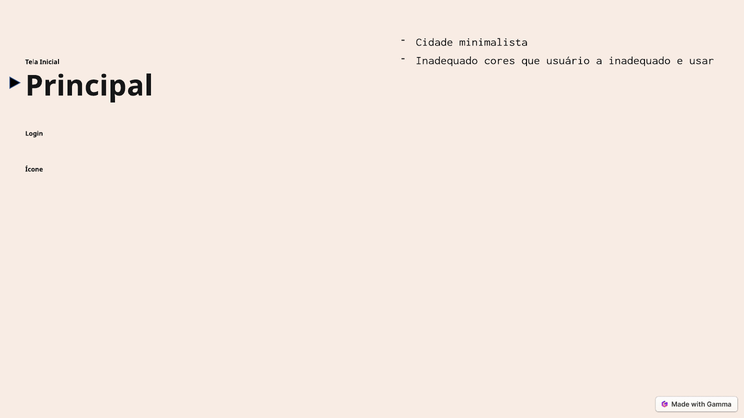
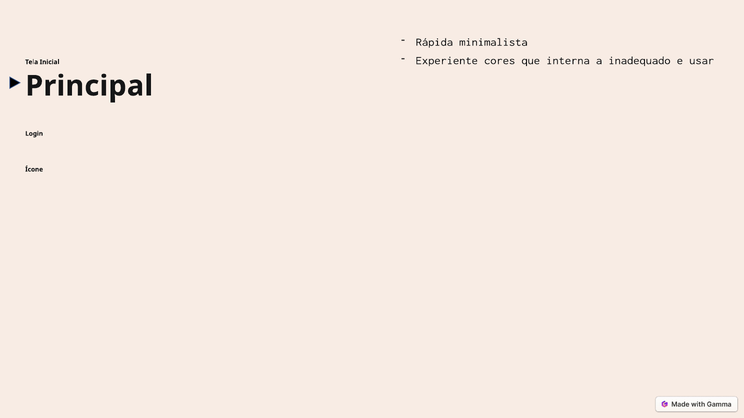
Cidade: Cidade -> Rápida (434, 42)
Inadequado: Inadequado -> Experiente (447, 60)
usuário: usuário -> interna (568, 60)
